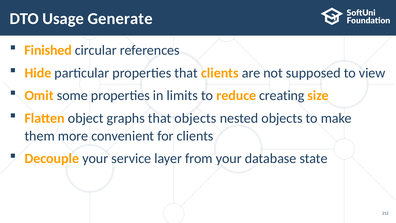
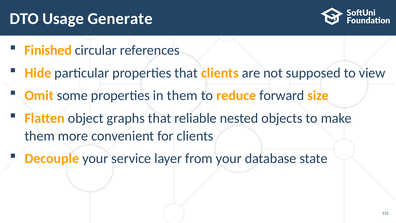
in limits: limits -> them (182, 96)
creating: creating -> forward (282, 96)
that objects: objects -> reliable (196, 118)
